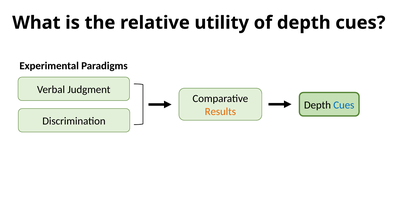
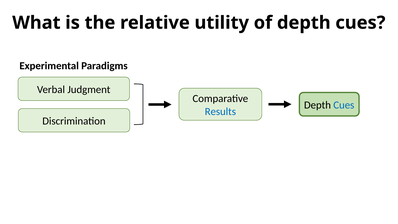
Results colour: orange -> blue (220, 111)
